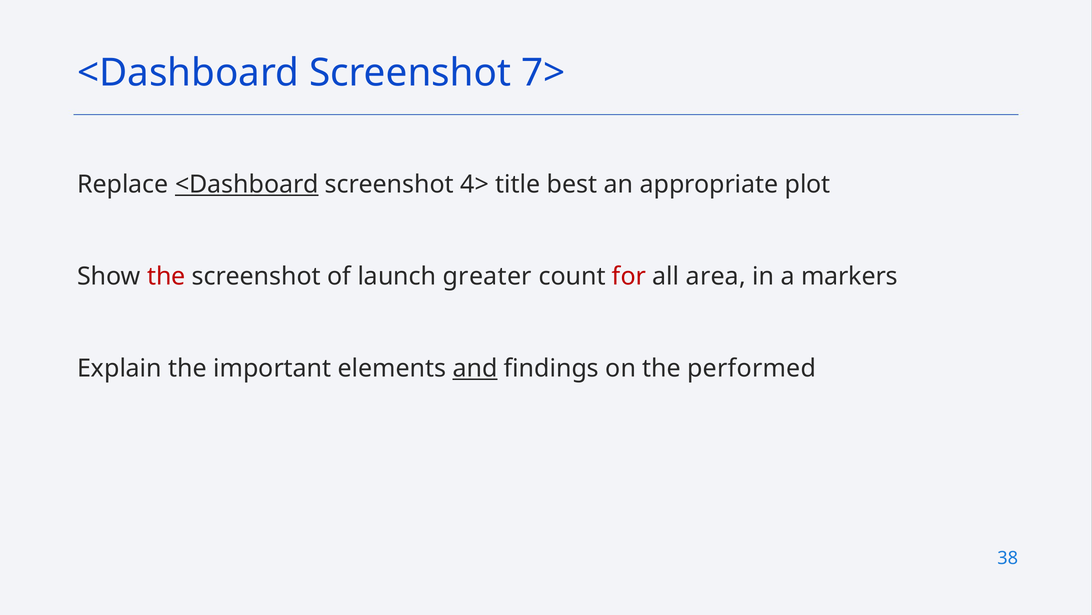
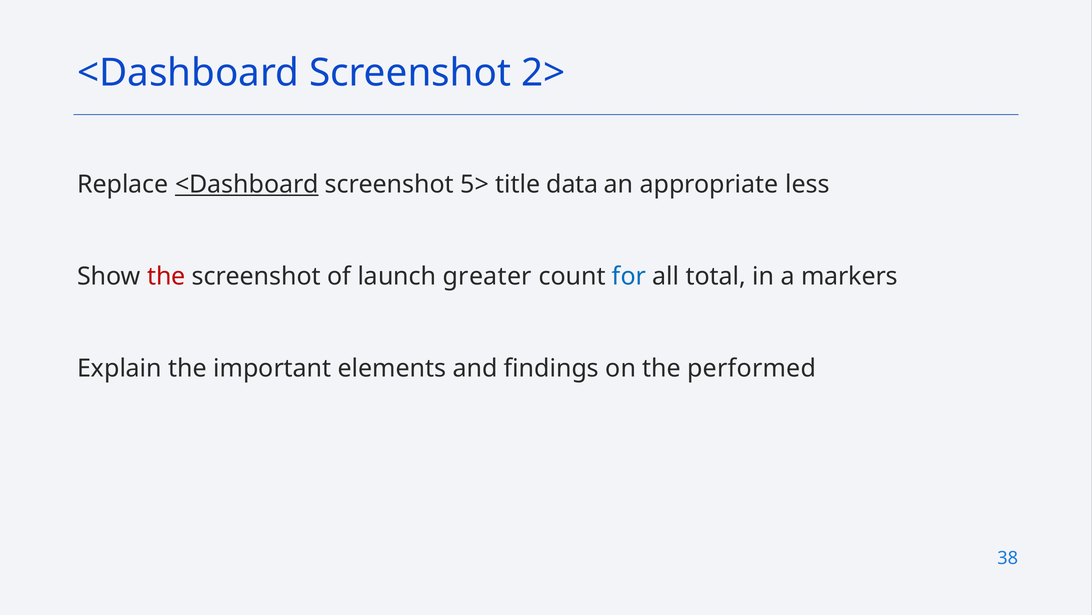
7>: 7> -> 2> (543, 73)
4>: 4> -> 5> (475, 184)
best: best -> data (572, 184)
plot: plot -> less (807, 184)
for colour: red -> blue (629, 276)
area: area -> total (716, 276)
and underline: present -> none (475, 368)
